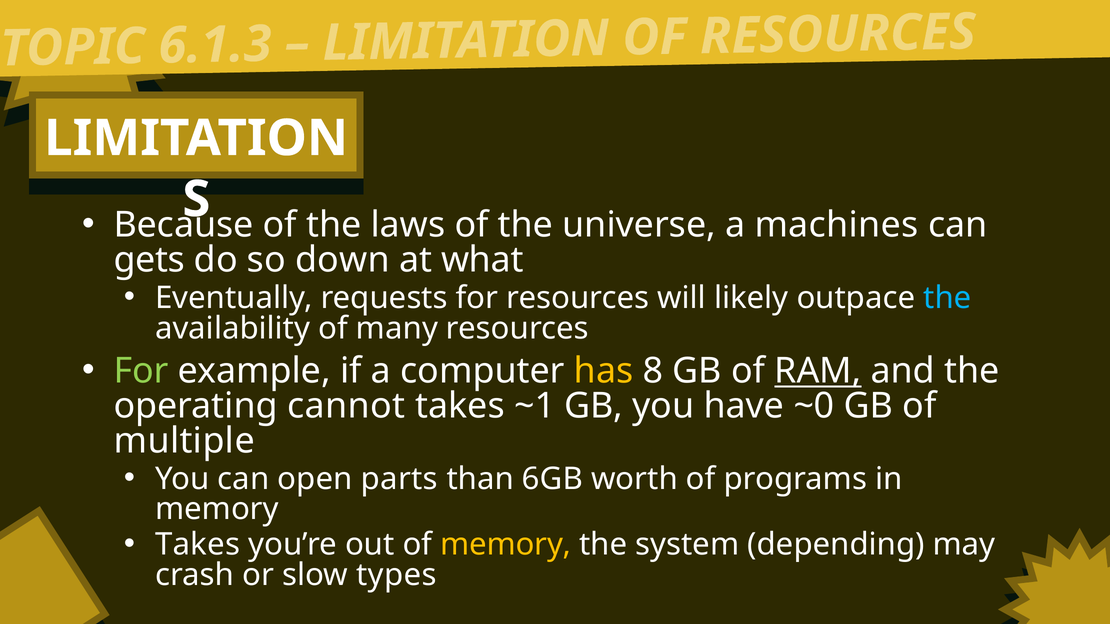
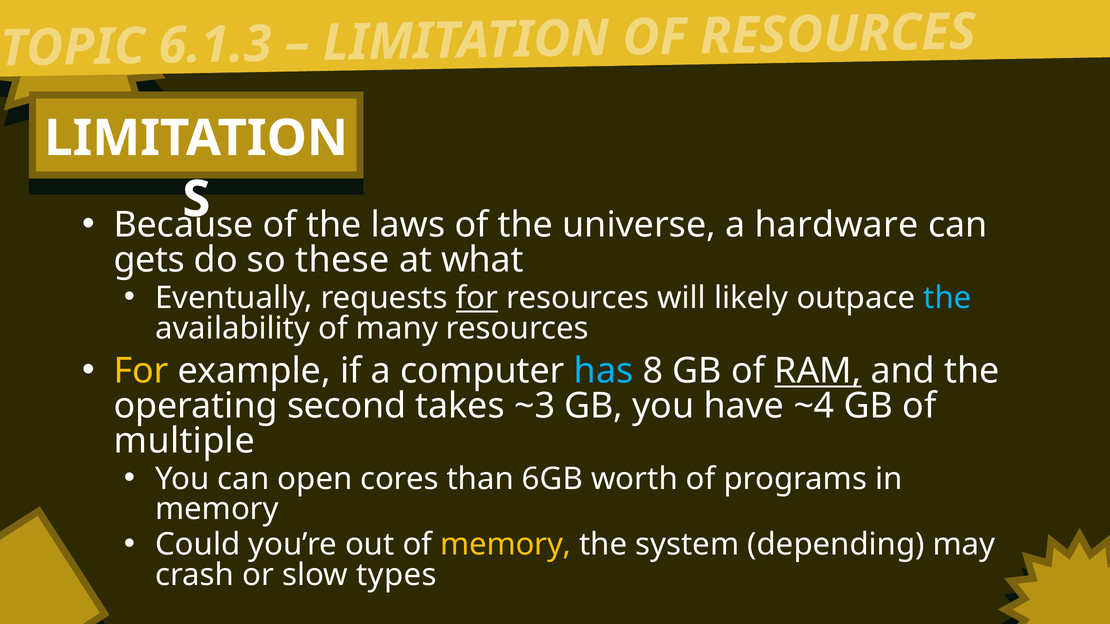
machines: machines -> hardware (837, 225)
down: down -> these (342, 260)
for underline: none -> present (477, 298)
For colour: light green -> yellow (141, 371)
has colour: yellow -> light blue (604, 371)
cannot: cannot -> second (347, 406)
~1: ~1 -> ~3 (535, 406)
~0: ~0 -> ~4 (814, 406)
parts: parts -> cores (400, 479)
Takes: Takes -> Could (198, 545)
